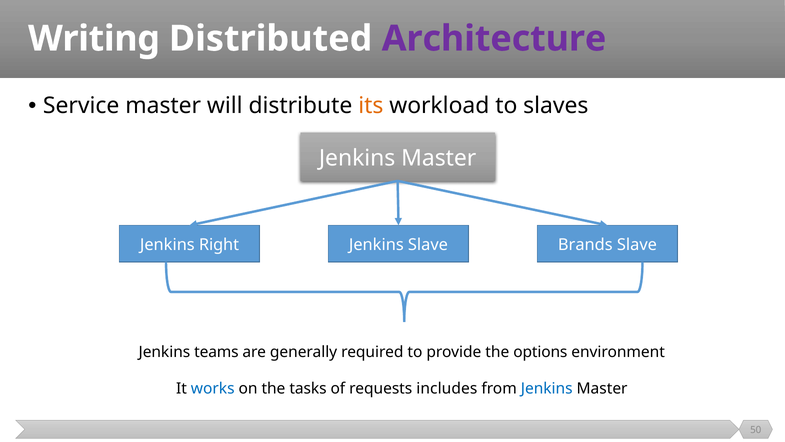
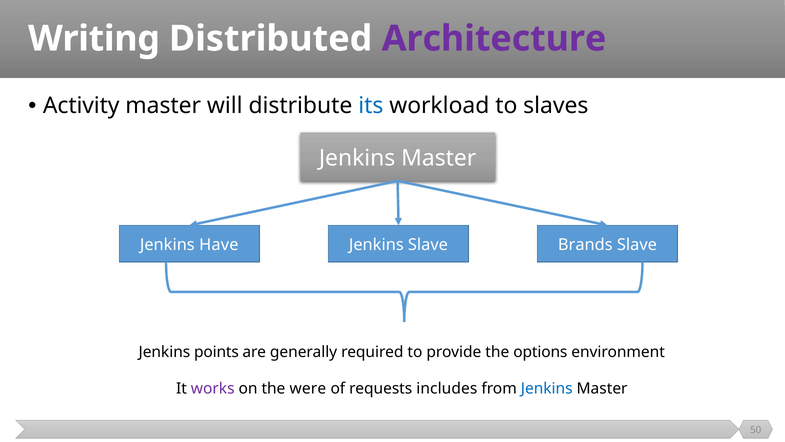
Service: Service -> Activity (81, 106)
its colour: orange -> blue (371, 106)
Right: Right -> Have (219, 245)
teams: teams -> points (216, 352)
works colour: blue -> purple (213, 388)
tasks: tasks -> were (308, 388)
